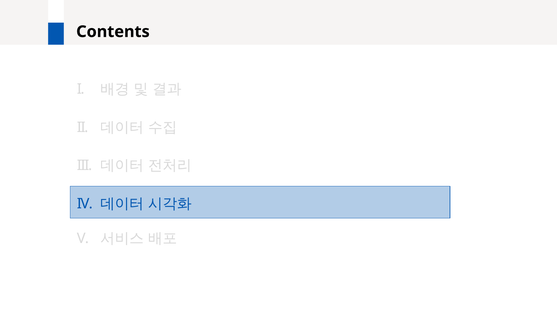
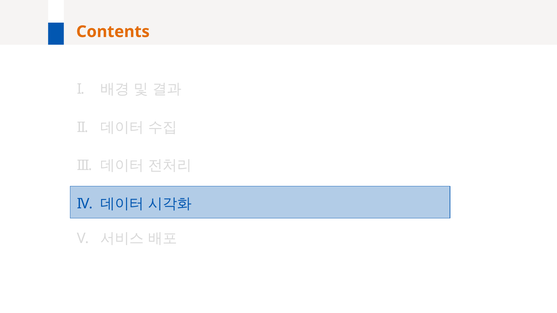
Contents colour: black -> orange (113, 32)
